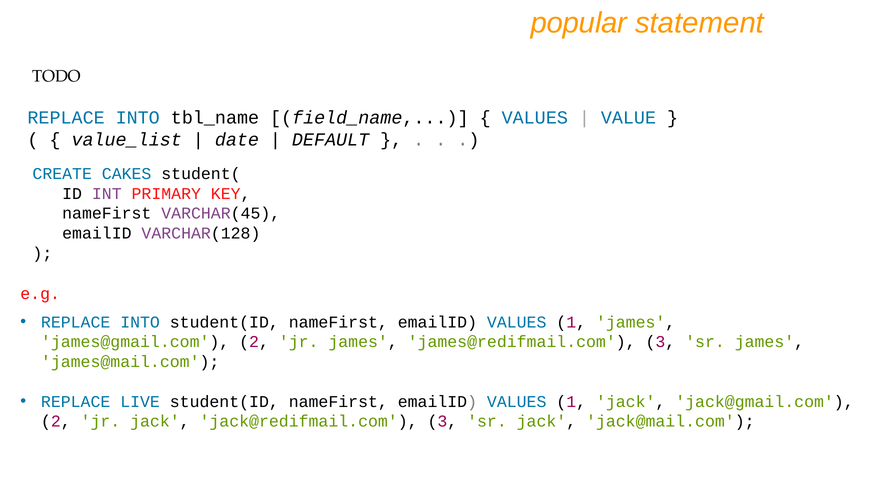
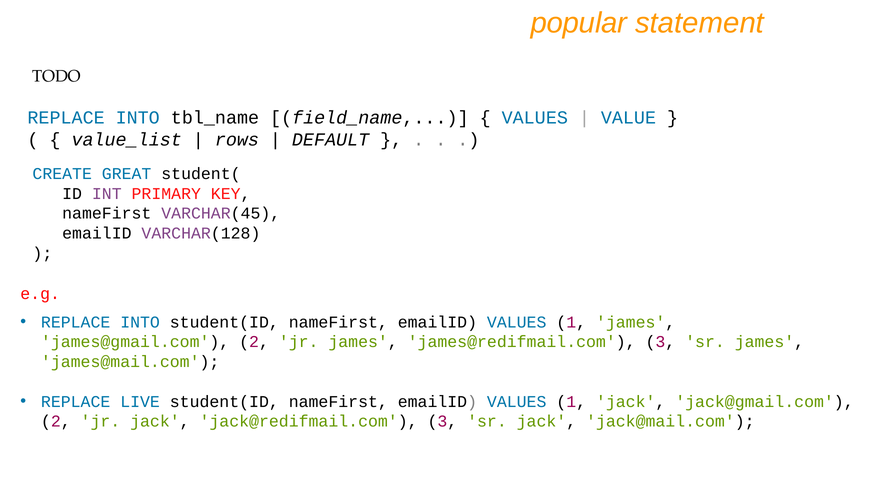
date: date -> rows (237, 140)
CAKES: CAKES -> GREAT (127, 174)
